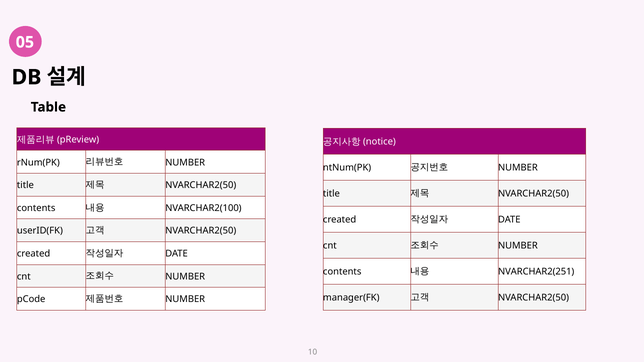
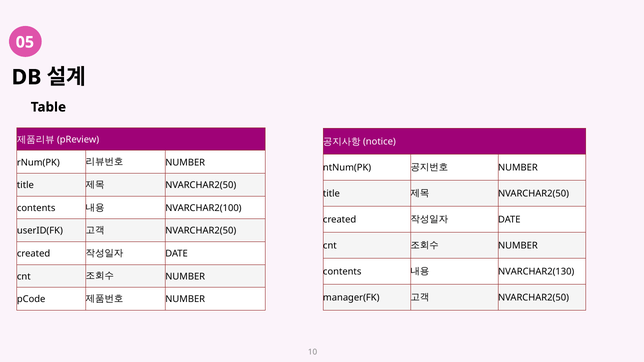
NVARCHAR2(251: NVARCHAR2(251 -> NVARCHAR2(130 (536, 272)
